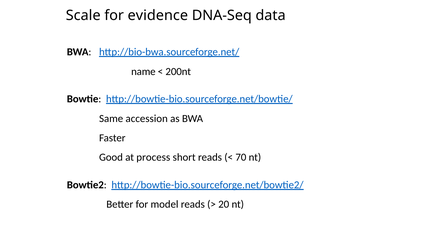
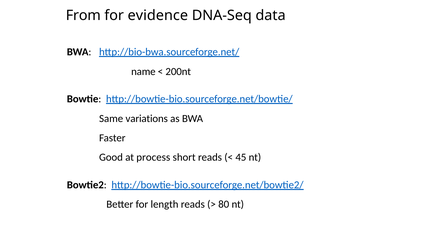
Scale: Scale -> From (83, 15)
accession: accession -> variations (147, 119)
70: 70 -> 45 (241, 157)
model: model -> length (165, 204)
20: 20 -> 80 (224, 204)
